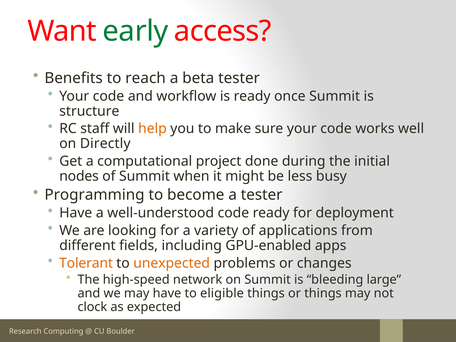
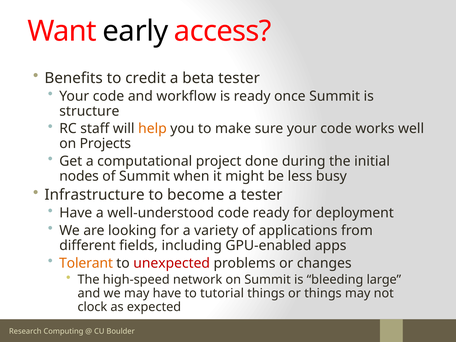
early colour: green -> black (136, 31)
reach: reach -> credit (146, 78)
Directly: Directly -> Projects (105, 144)
Programming: Programming -> Infrastructure (95, 195)
unexpected colour: orange -> red (172, 263)
eligible: eligible -> tutorial (222, 293)
